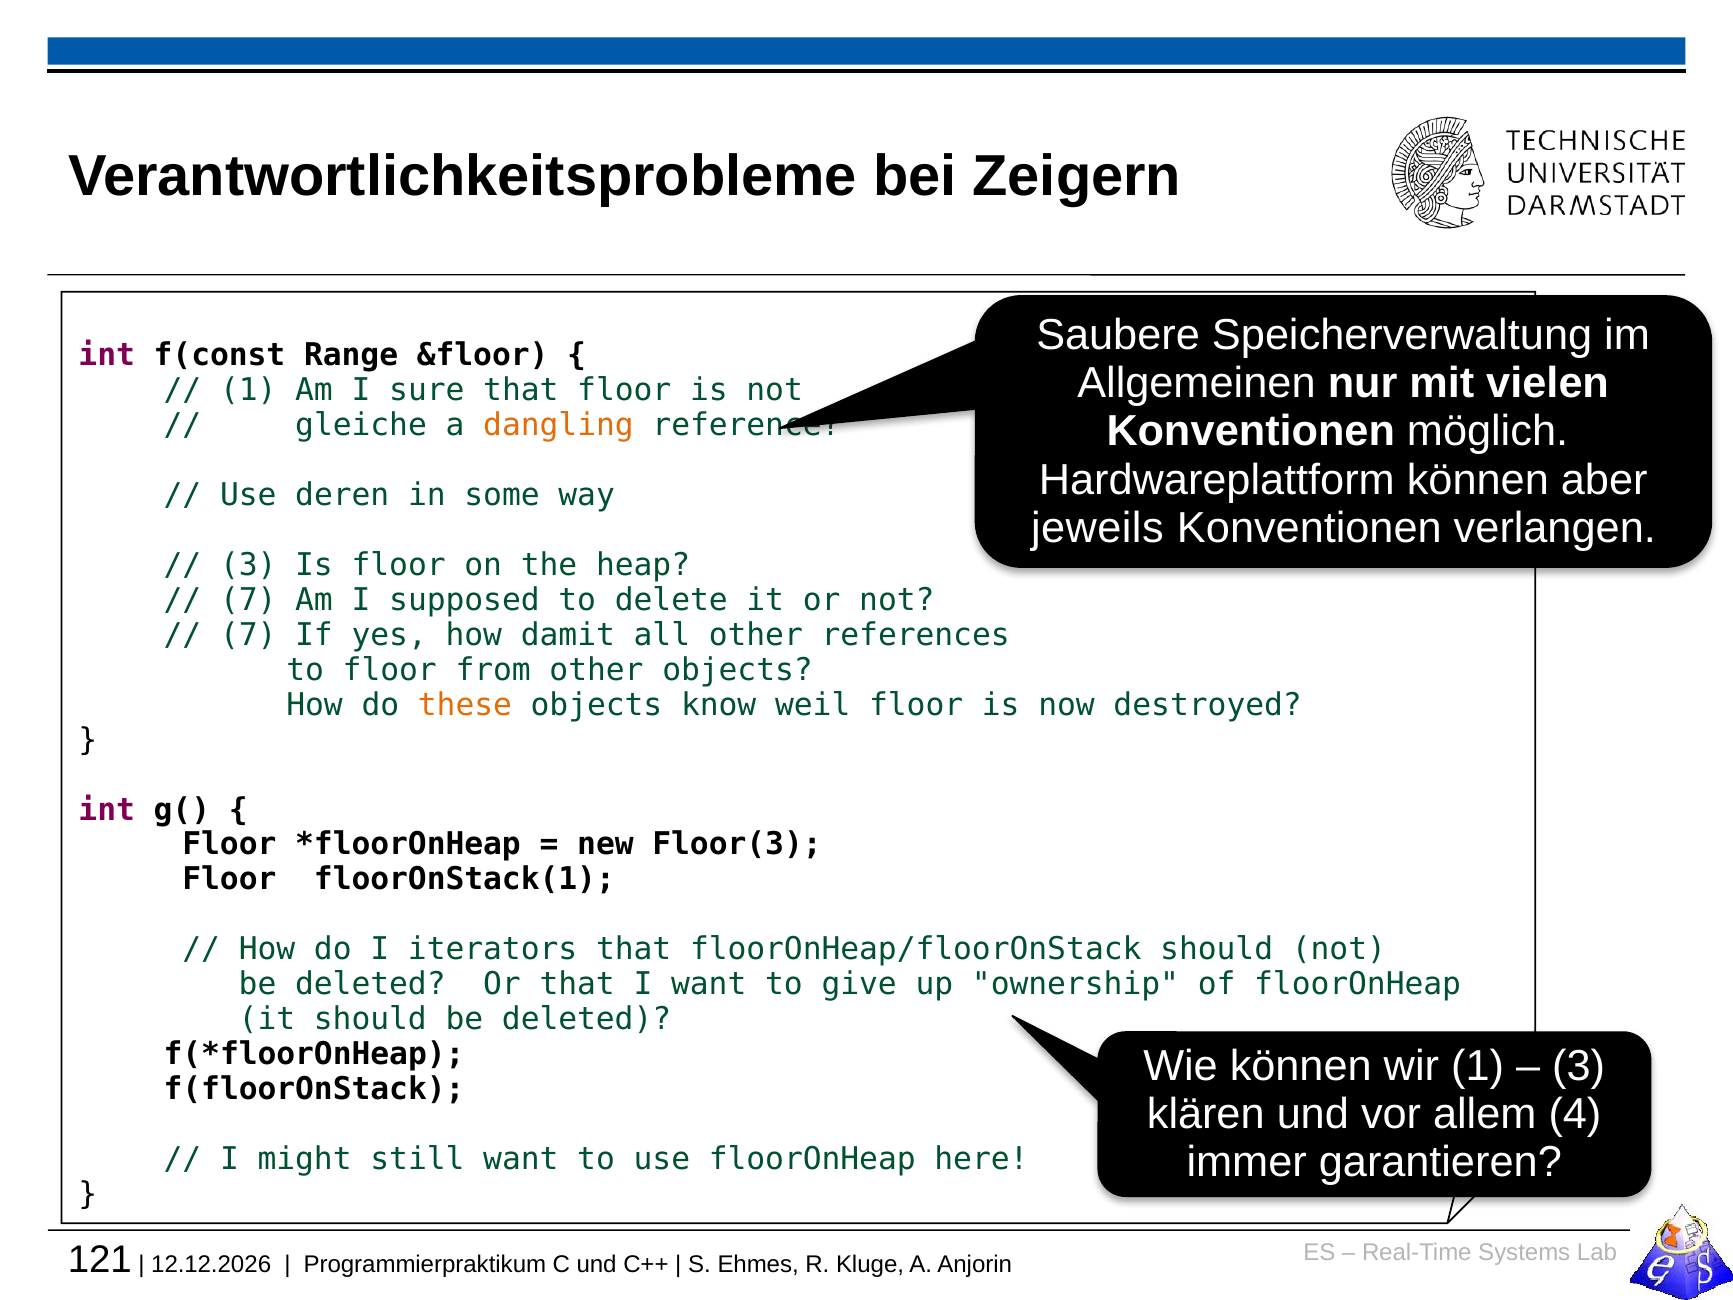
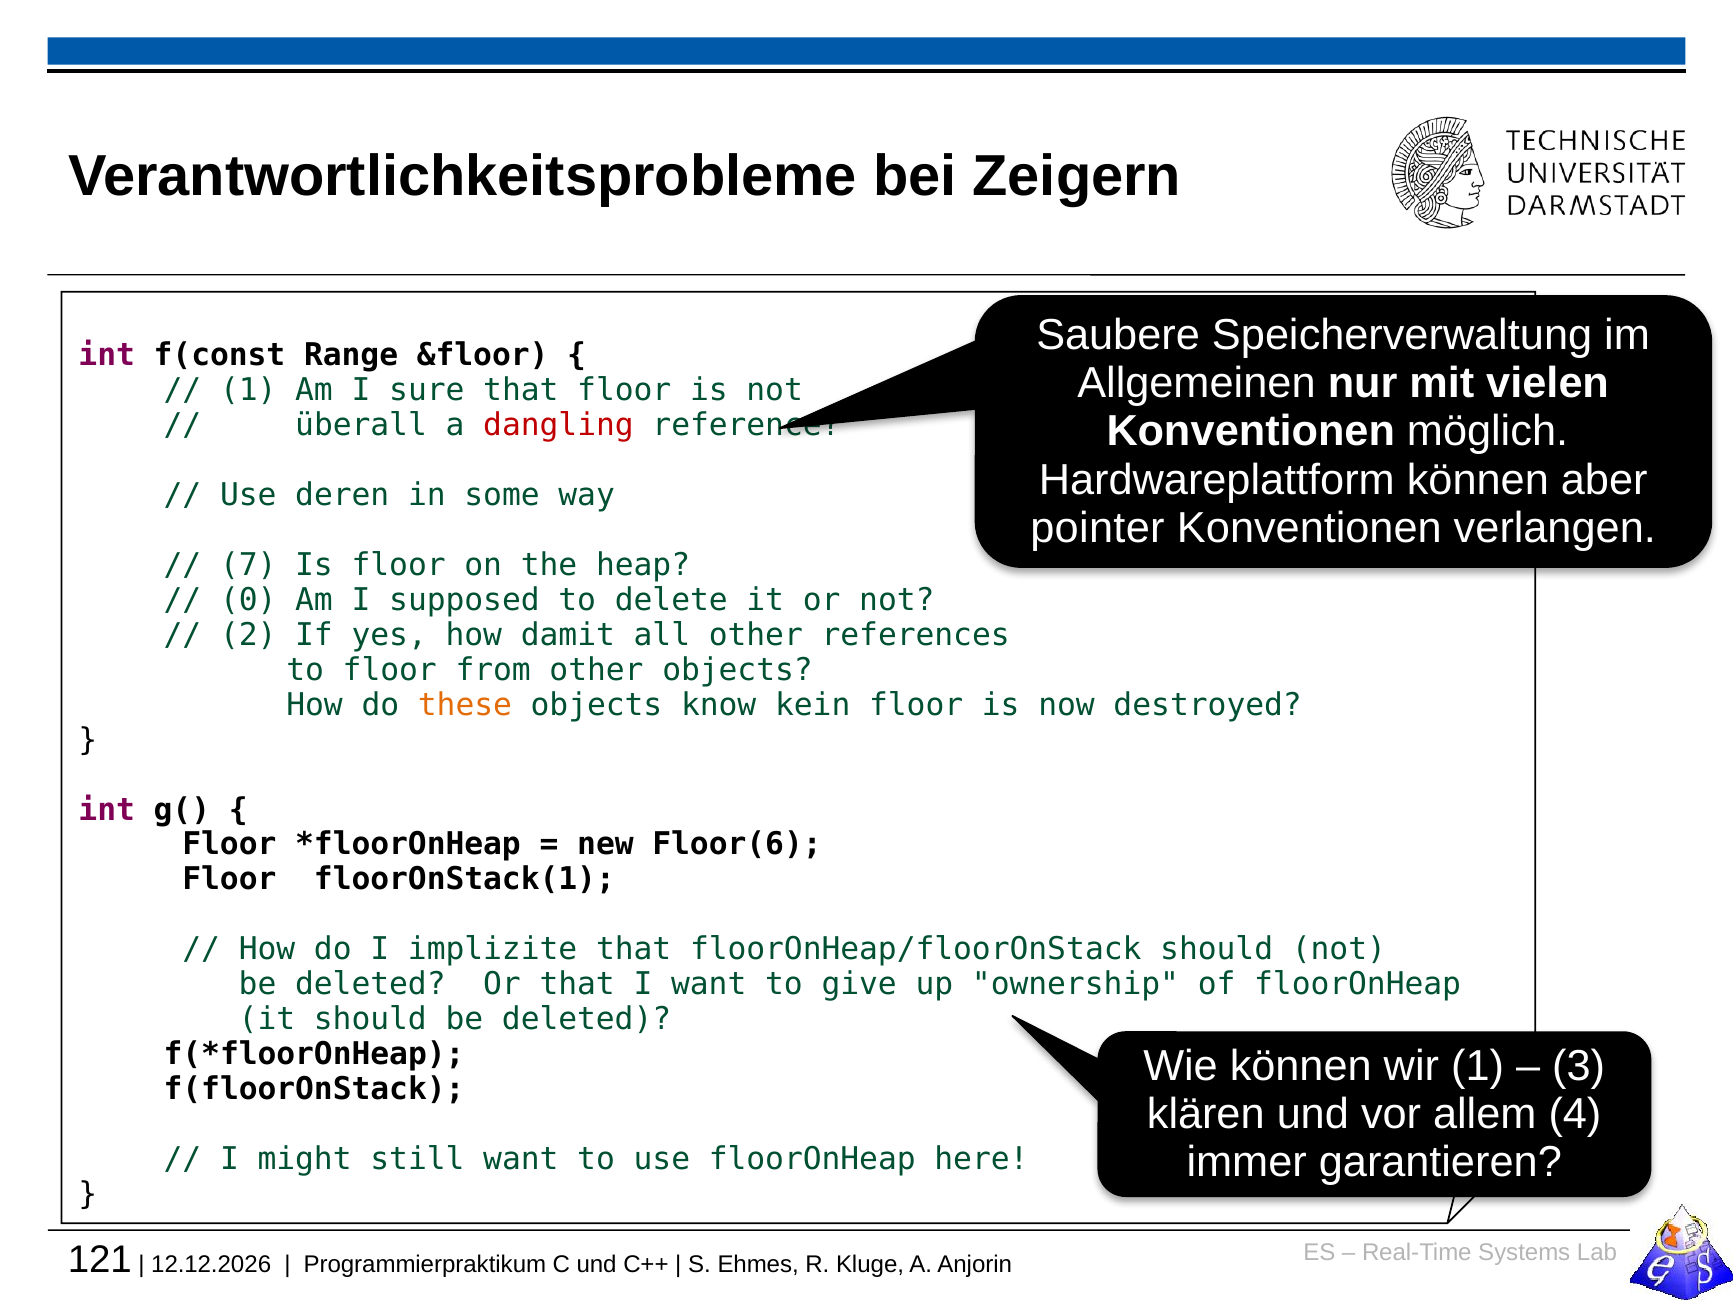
gleiche: gleiche -> überall (361, 425)
dangling colour: orange -> red (558, 425)
jeweils: jeweils -> pointer (1097, 528)
3: 3 -> 7 (248, 565)
7: 7 -> 0 (248, 600)
7: 7 -> 2 (248, 635)
weil: weil -> kein (813, 705)
Floor(3: Floor(3 -> Floor(6 (737, 844)
iterators: iterators -> implizite (493, 949)
